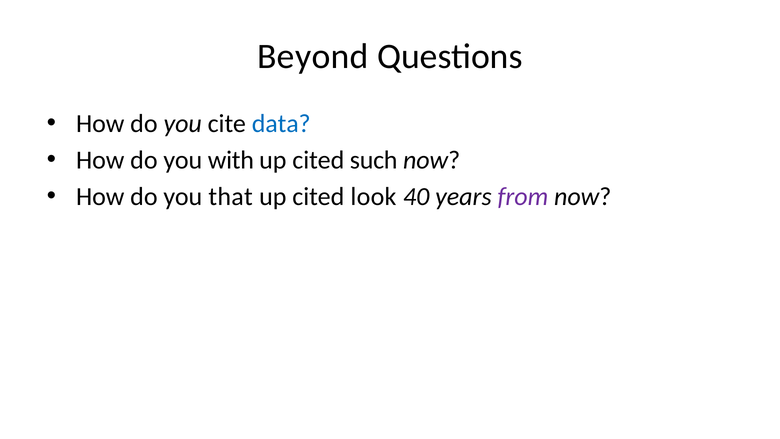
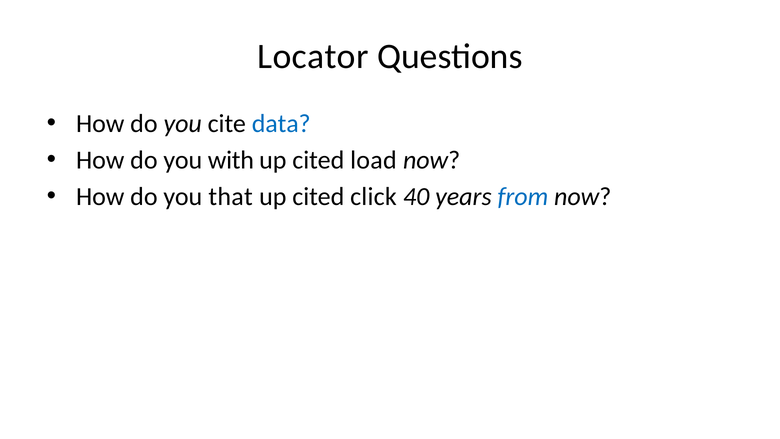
Beyond: Beyond -> Locator (313, 57)
such: such -> load (373, 160)
look: look -> click (373, 196)
from colour: purple -> blue (523, 196)
